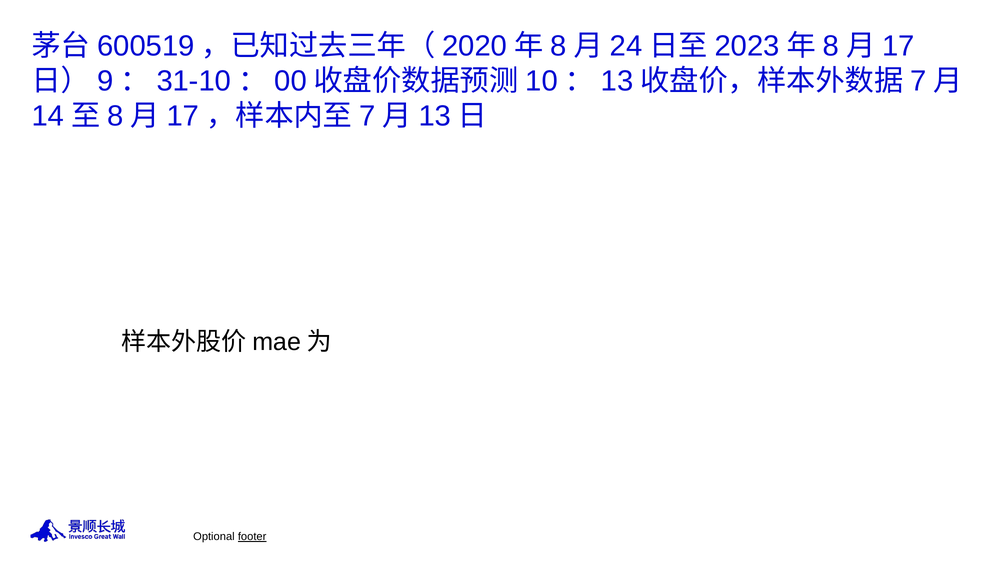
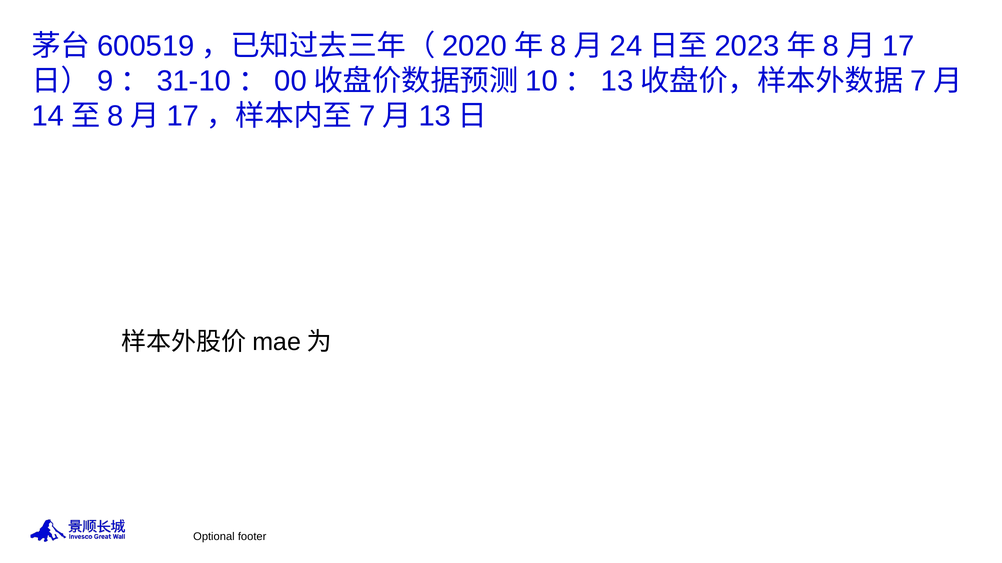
footer underline: present -> none (252, 537)
